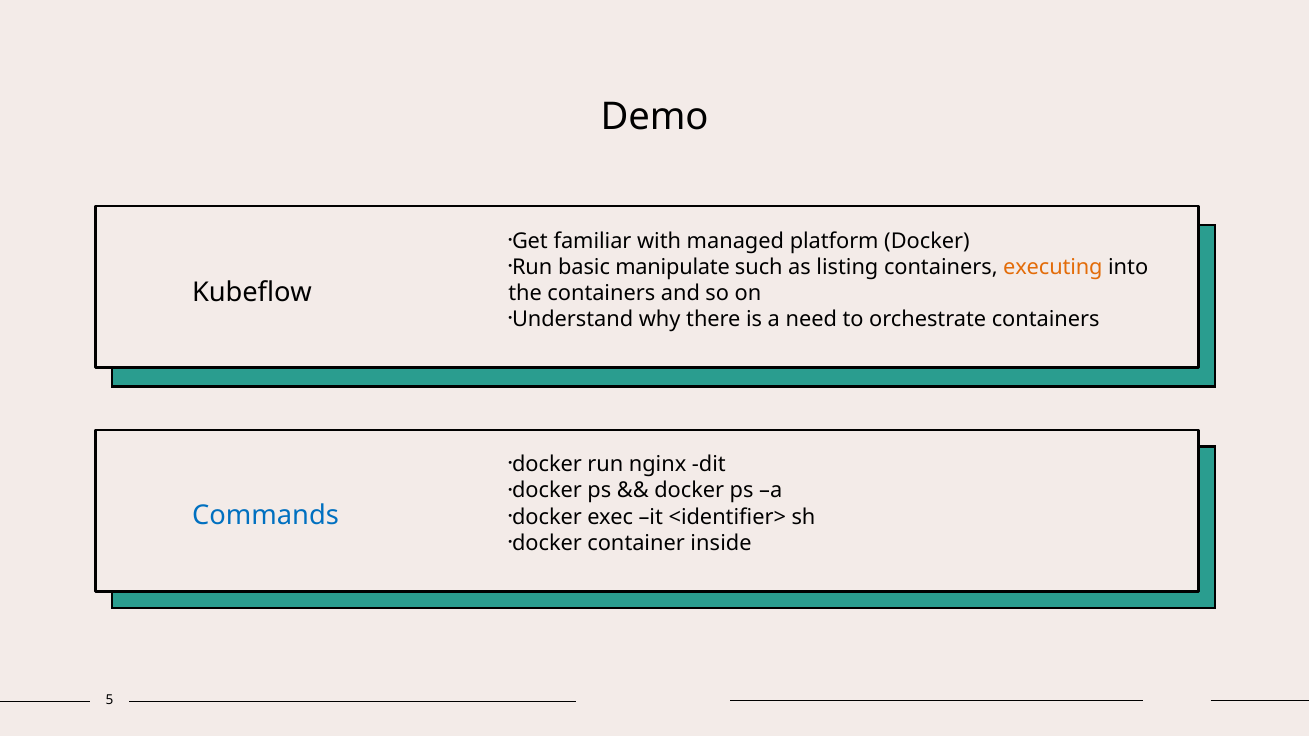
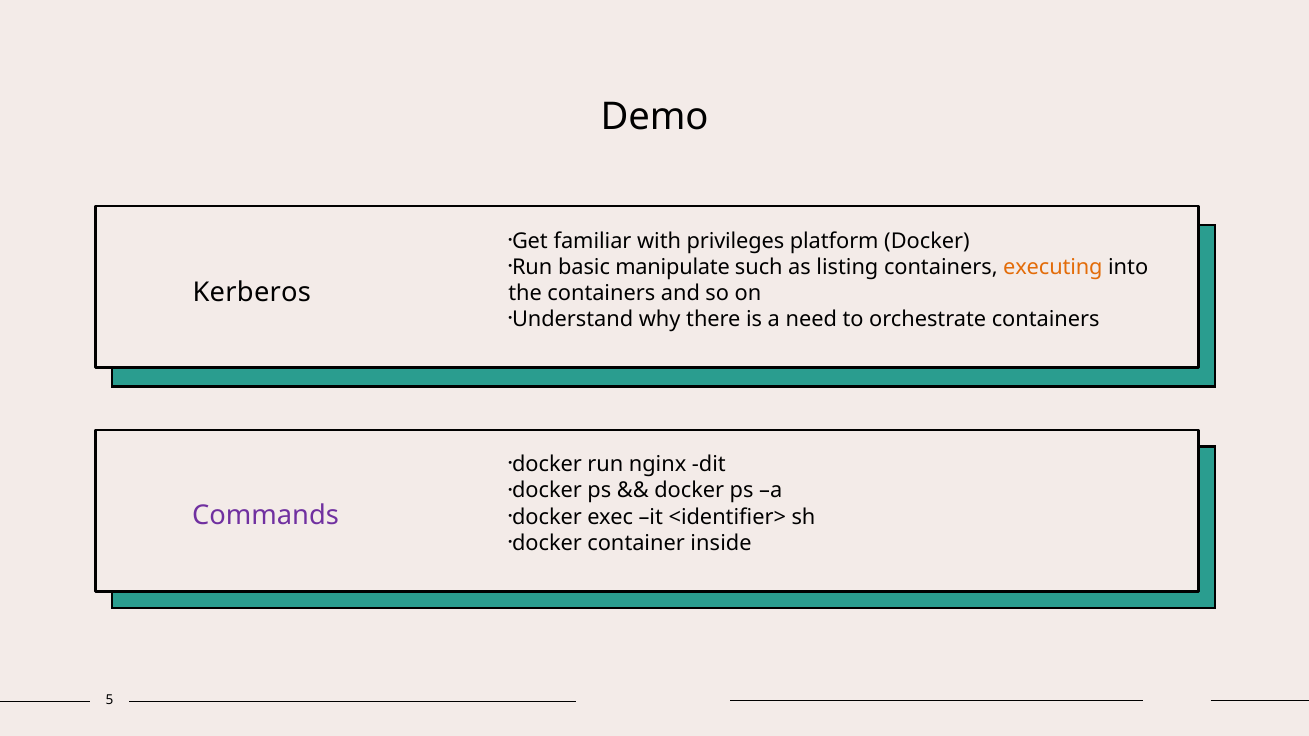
managed: managed -> privileges (735, 241)
Kubeflow: Kubeflow -> Kerberos (252, 292)
Commands colour: blue -> purple (266, 516)
